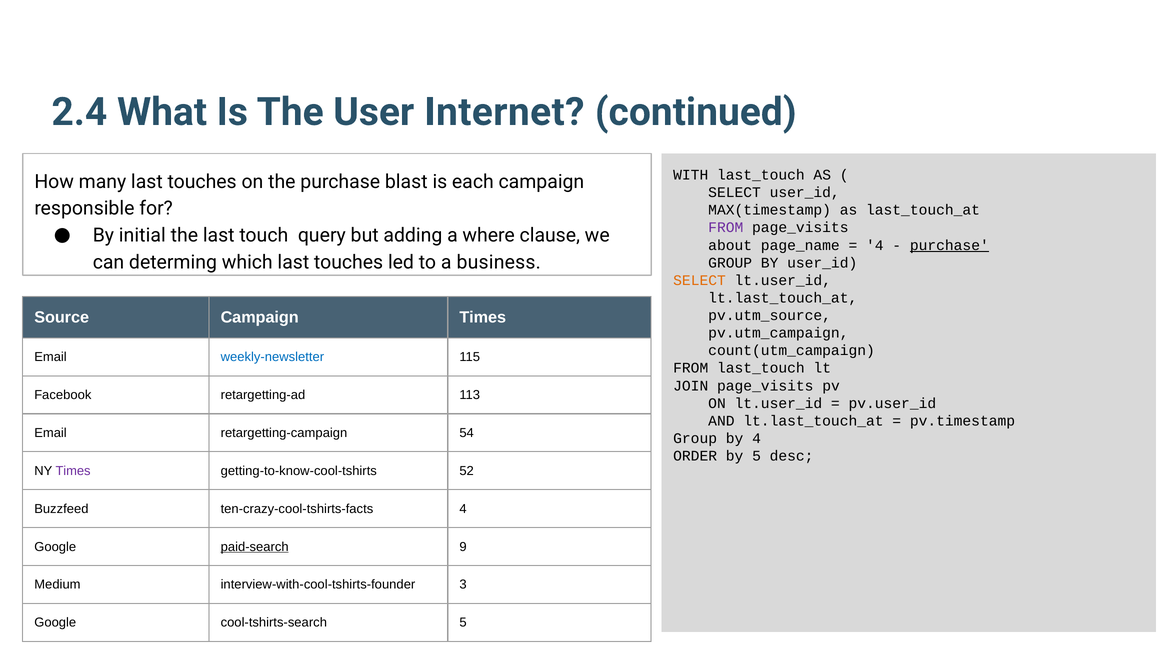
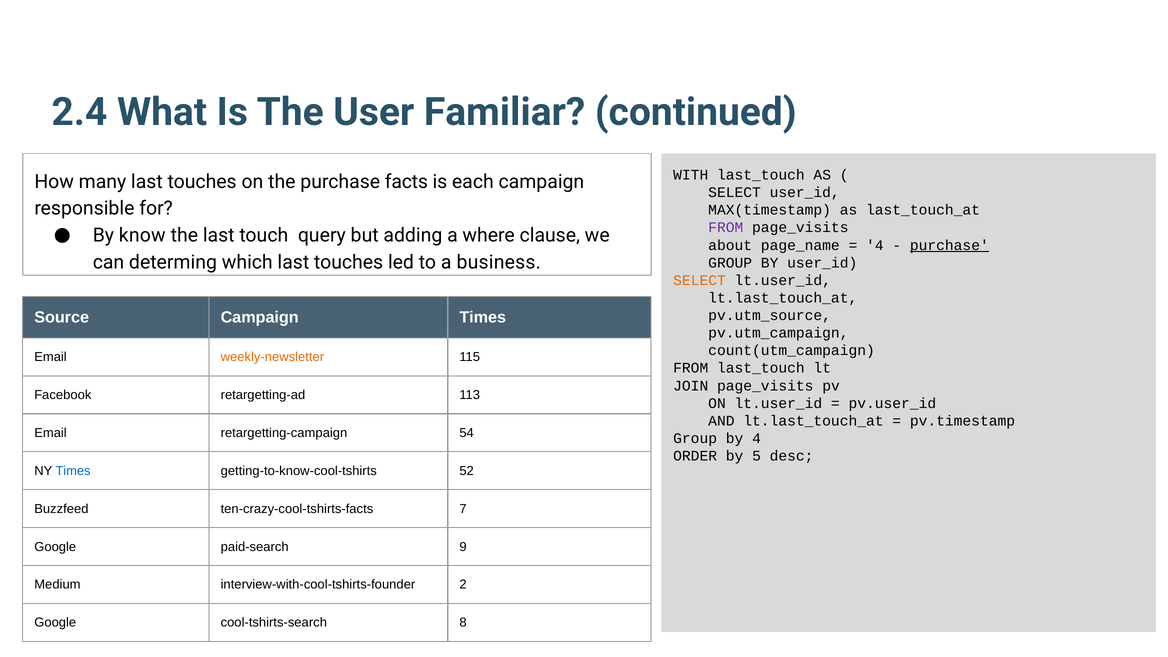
Internet: Internet -> Familiar (505, 112)
blast: blast -> facts (406, 182)
initial: initial -> know (142, 235)
weekly-newsletter colour: blue -> orange (272, 357)
Times colour: purple -> blue (73, 471)
ten-crazy-cool-tshirts-facts 4: 4 -> 7 (463, 509)
paid-search underline: present -> none (255, 547)
3: 3 -> 2 (463, 585)
cool-tshirts-search 5: 5 -> 8 (463, 623)
